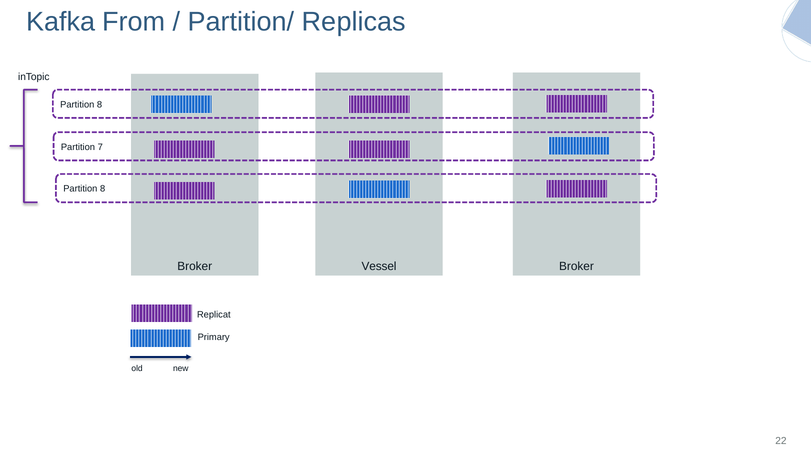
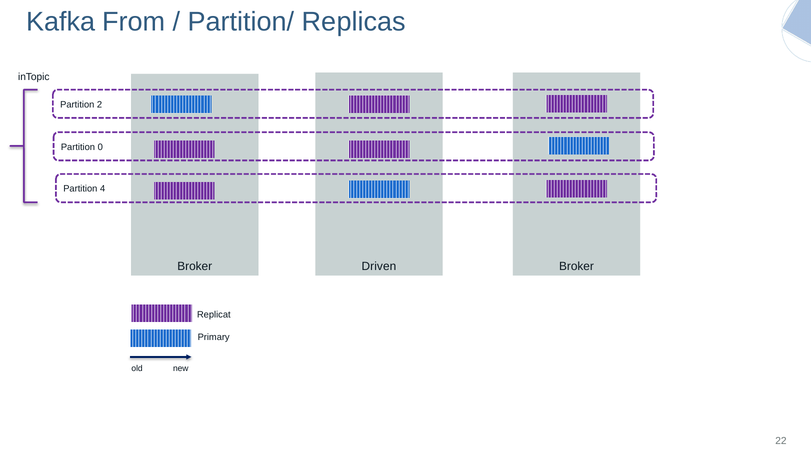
8: 8 -> 2 (100, 104)
7: 7 -> 0 (100, 147)
8: 8 -> 4 (103, 189)
Vessel: Vessel -> Driven (379, 266)
